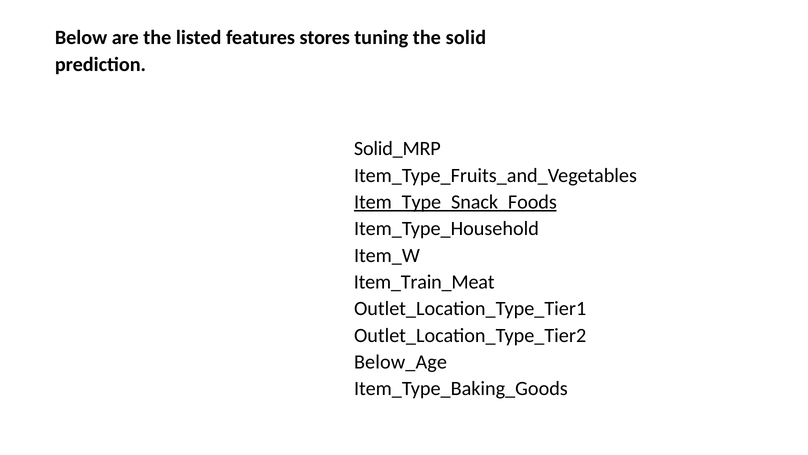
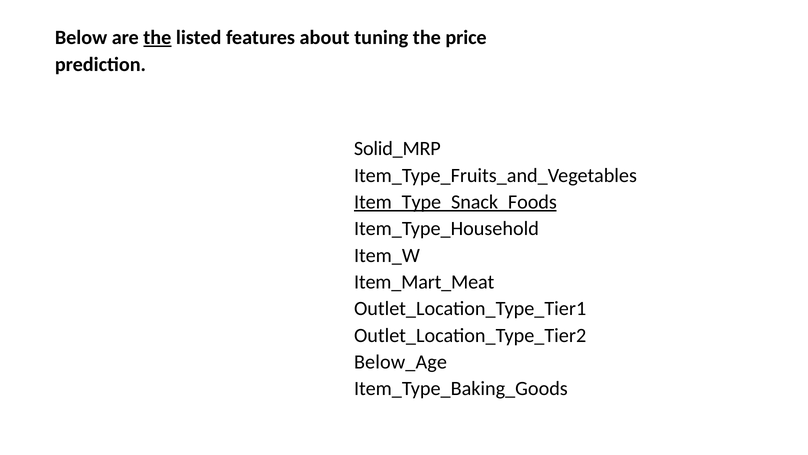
the underline: none -> present (157, 38)
stores: stores -> about (325, 38)
solid: solid -> price (466, 38)
Item_Train_Meat: Item_Train_Meat -> Item_Mart_Meat (424, 282)
